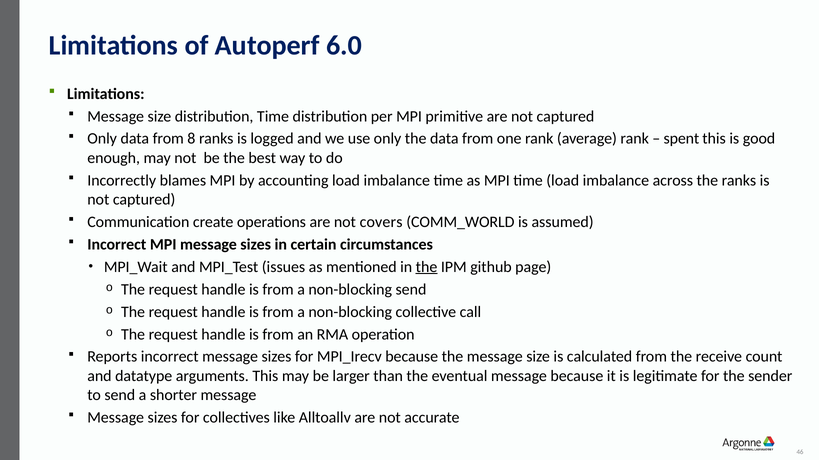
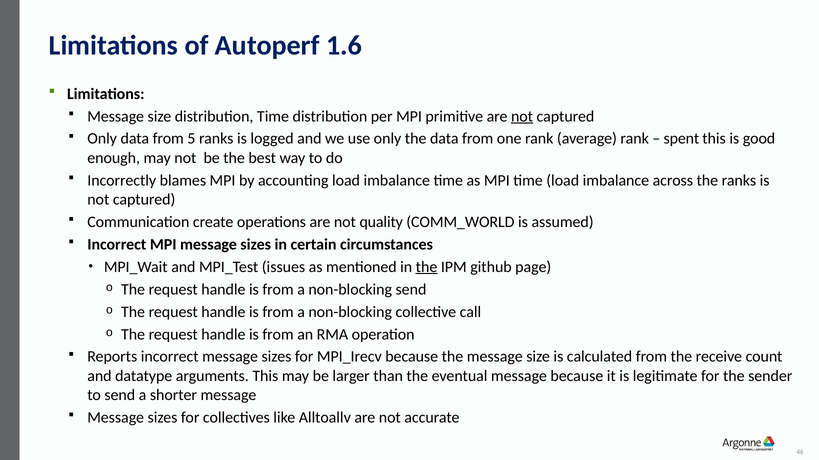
6.0: 6.0 -> 1.6 (344, 45)
not underline: none -> present (522, 116)
8: 8 -> 5 (191, 139)
covers: covers -> quality (381, 222)
